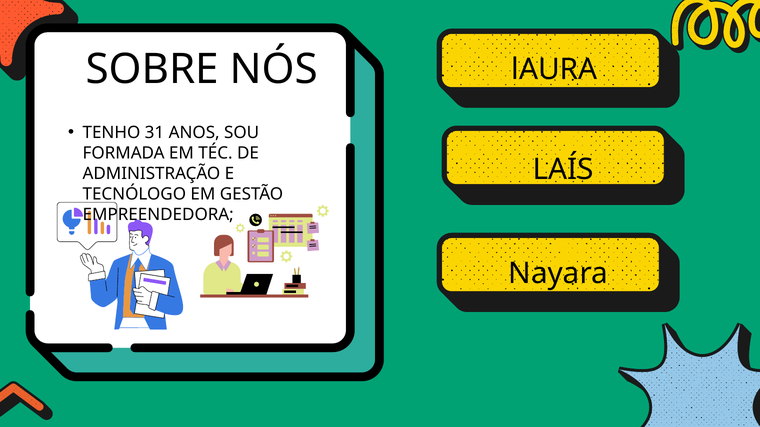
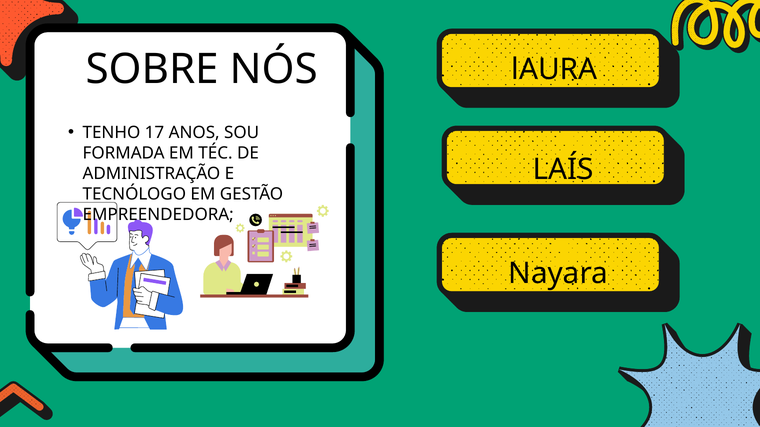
31: 31 -> 17 (154, 133)
